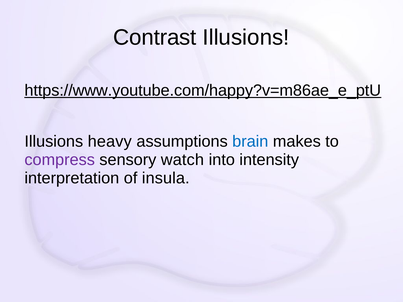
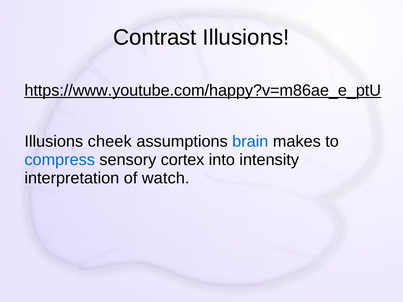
heavy: heavy -> cheek (110, 142)
compress colour: purple -> blue (60, 160)
watch: watch -> cortex (183, 160)
insula: insula -> watch (166, 178)
